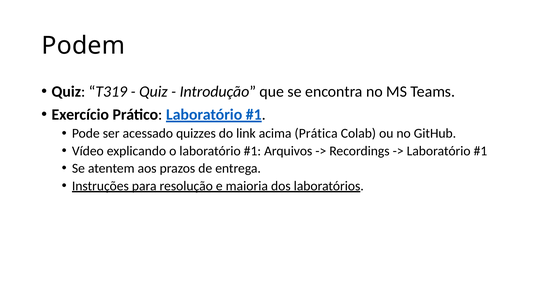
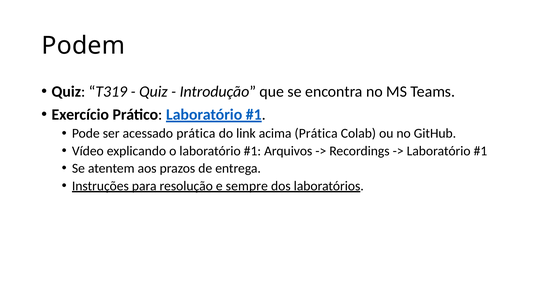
acessado quizzes: quizzes -> prática (196, 134)
maioria: maioria -> sempre (247, 186)
